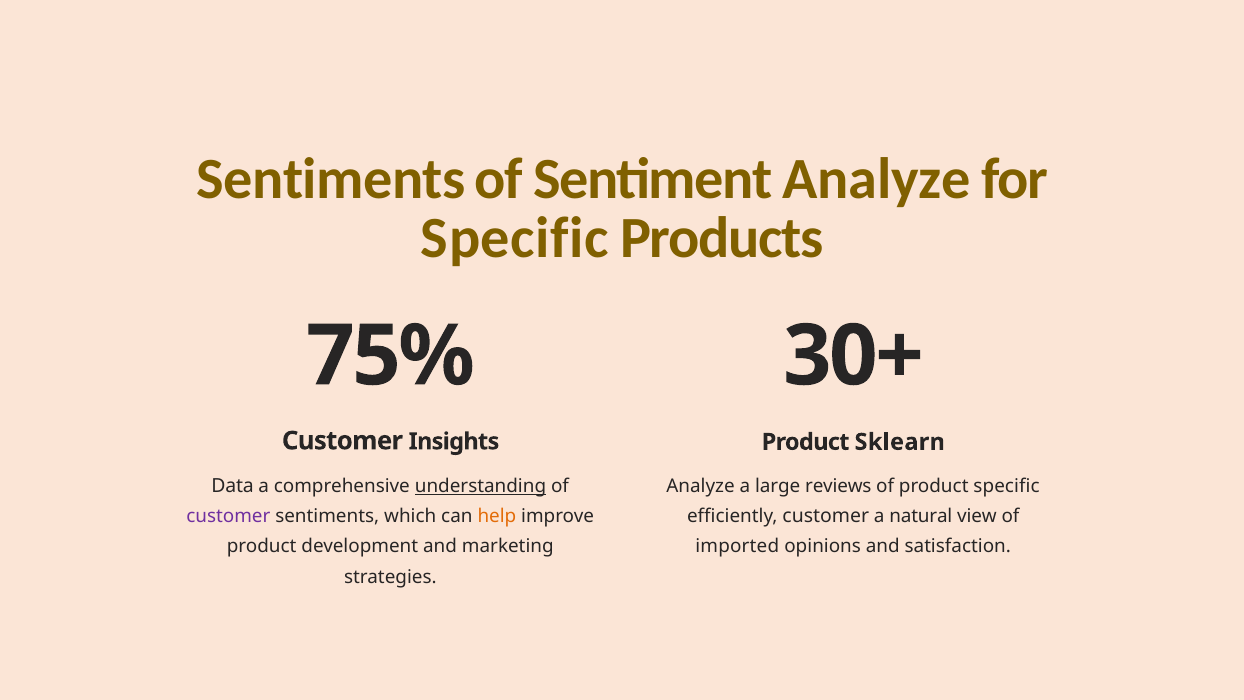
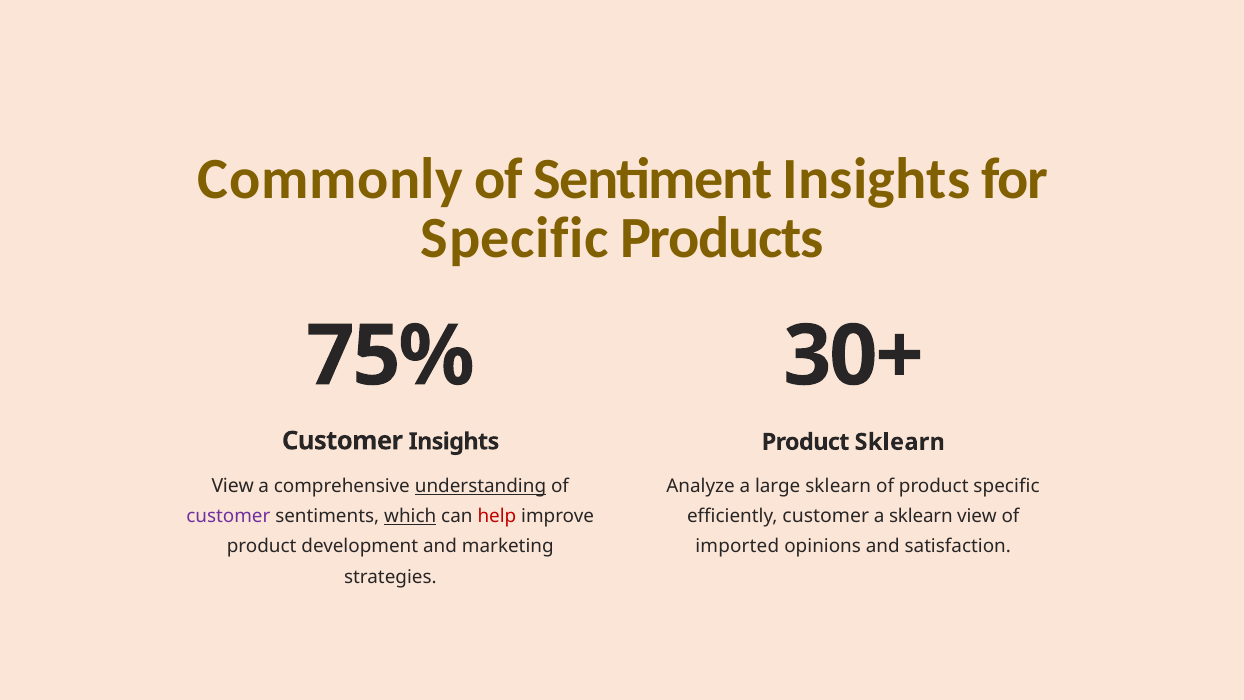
Sentiments: Sentiments -> Commonly (331, 179)
Sentiment Analyze: Analyze -> Insights (877, 179)
Data: Data -> View (233, 486)
large reviews: reviews -> sklearn (838, 486)
a natural: natural -> sklearn (921, 516)
which underline: none -> present (410, 516)
help colour: orange -> red (497, 516)
